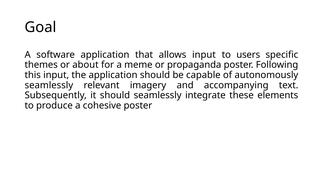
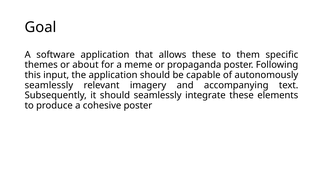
allows input: input -> these (204, 55)
users: users -> them (248, 55)
